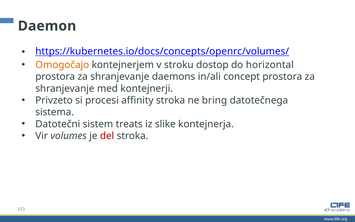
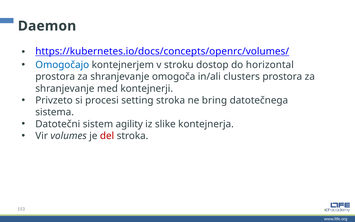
Omogočajo colour: orange -> blue (62, 65)
daemons: daemons -> omogoča (174, 77)
concept: concept -> clusters (242, 77)
affinity: affinity -> setting (137, 100)
treats: treats -> agility (129, 124)
